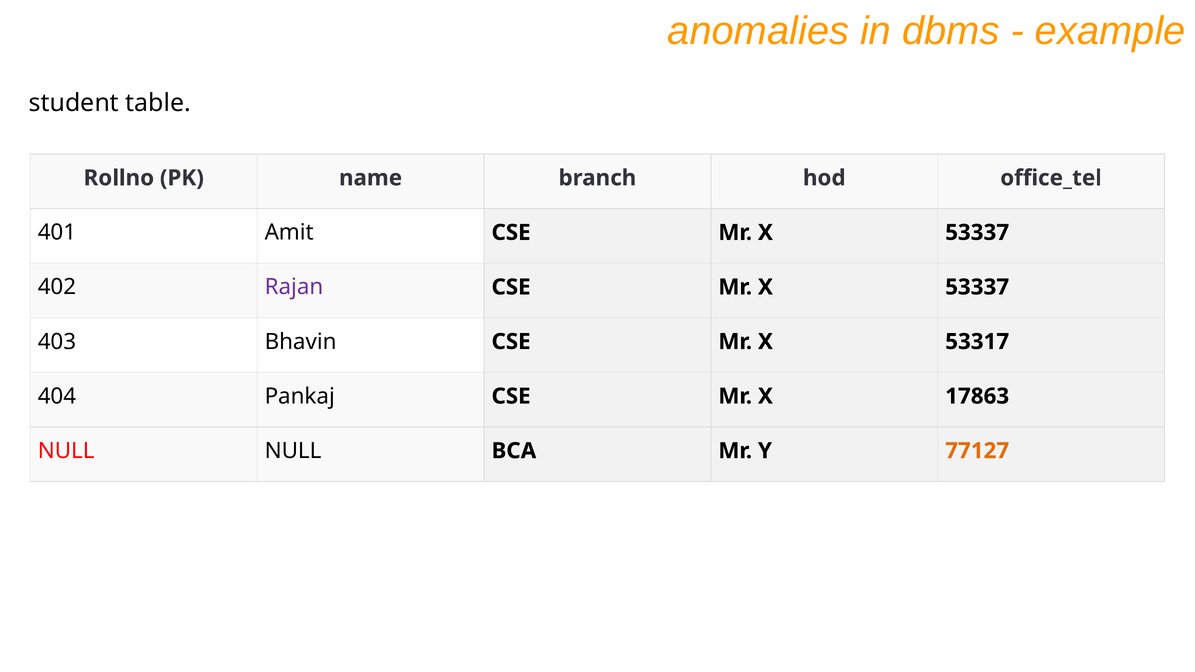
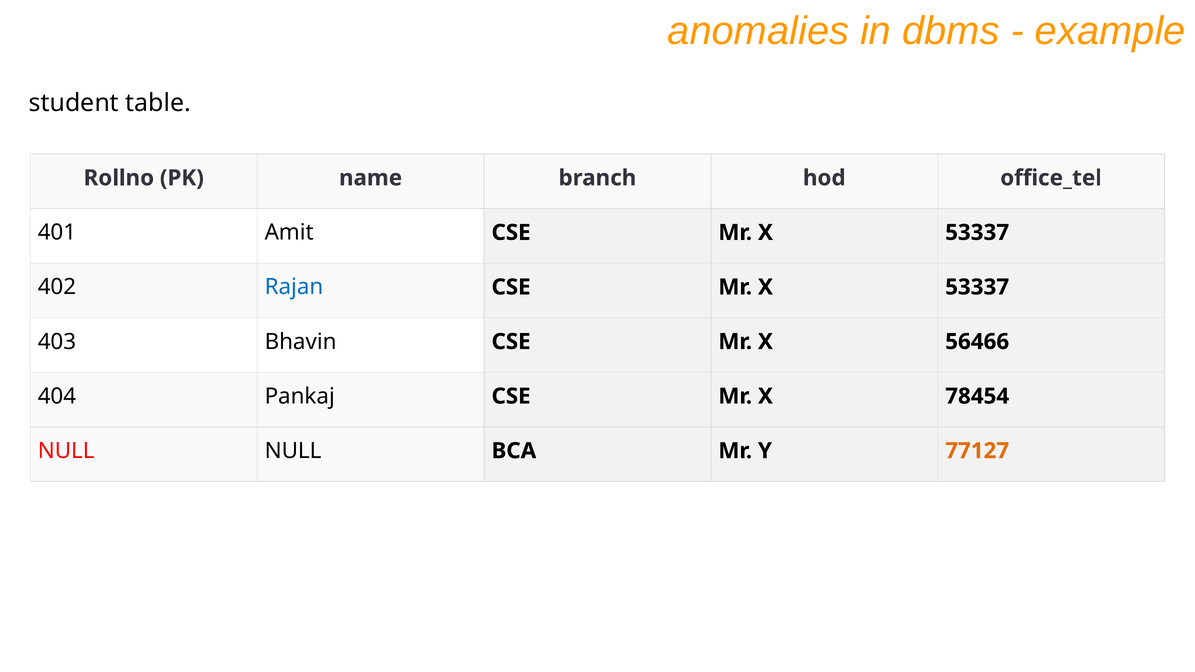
Rajan colour: purple -> blue (294, 287)
53317: 53317 -> 56466 (977, 342)
17863: 17863 -> 78454 (977, 396)
